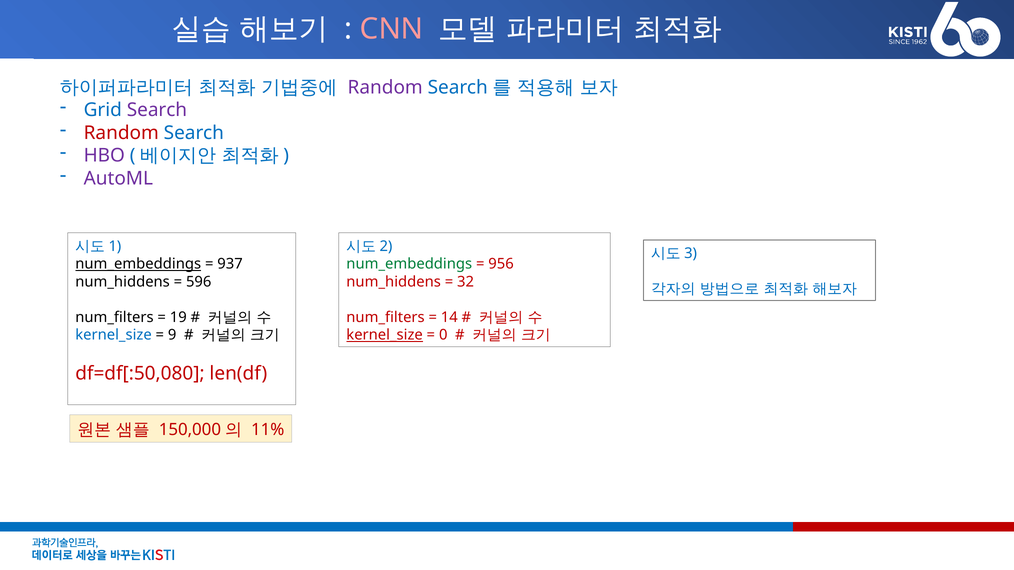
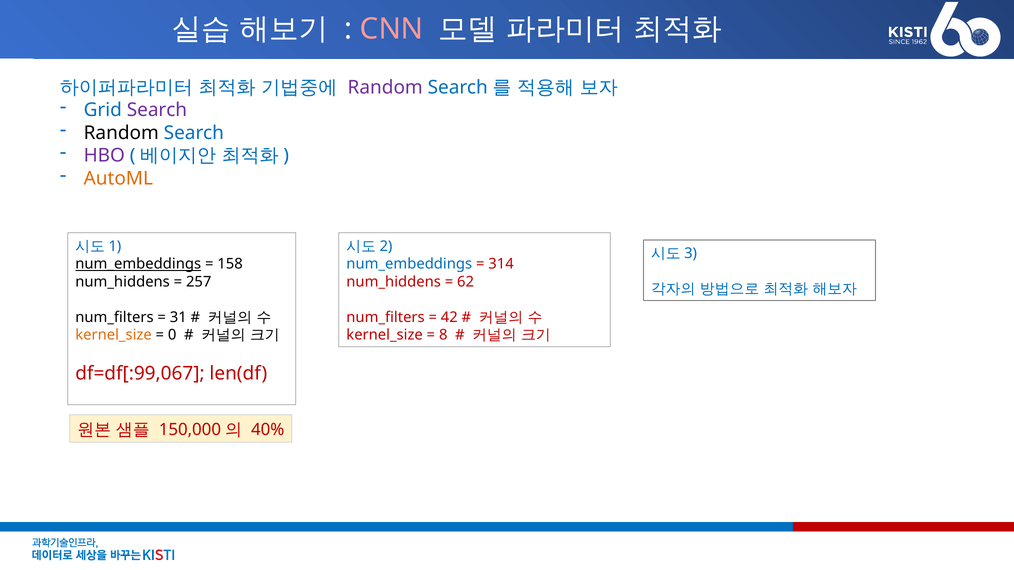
Random colour: red -> black (121, 133)
AutoML colour: purple -> orange (118, 179)
937: 937 -> 158 (230, 264)
num_embeddings colour: green -> blue (409, 264)
956: 956 -> 314 (501, 264)
596: 596 -> 257 (199, 282)
32: 32 -> 62 (466, 282)
19: 19 -> 31 (178, 318)
14: 14 -> 42 (449, 318)
kernel_size colour: blue -> orange (114, 335)
9: 9 -> 0 (172, 335)
kernel_size underline: present -> none (385, 335)
0: 0 -> 8 (443, 335)
df=df[:50,080: df=df[:50,080 -> df=df[:99,067 (140, 374)
11%: 11% -> 40% (268, 430)
